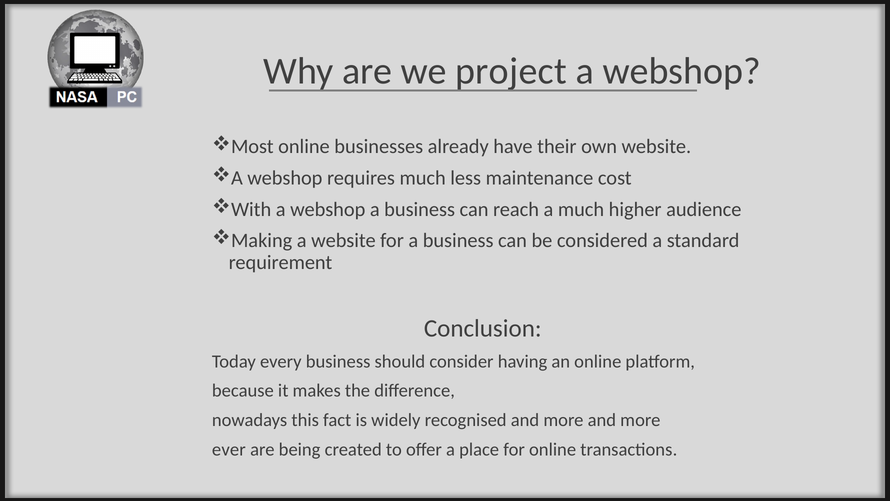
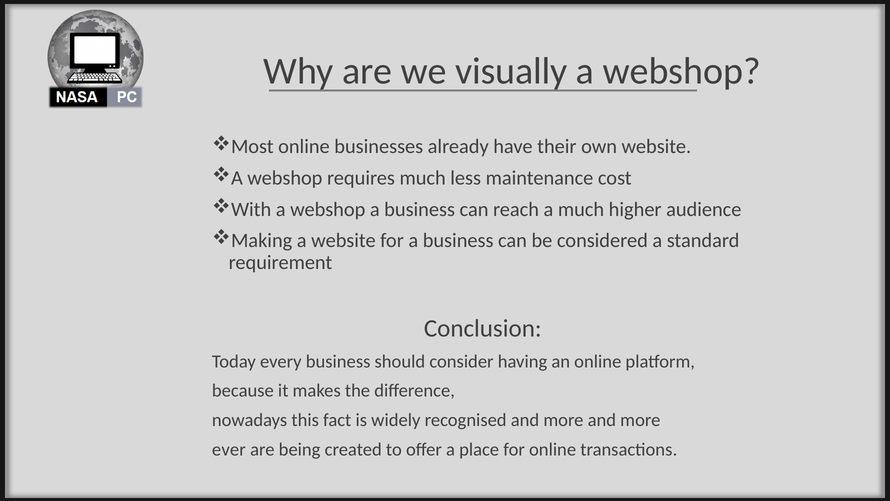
project: project -> visually (511, 71)
